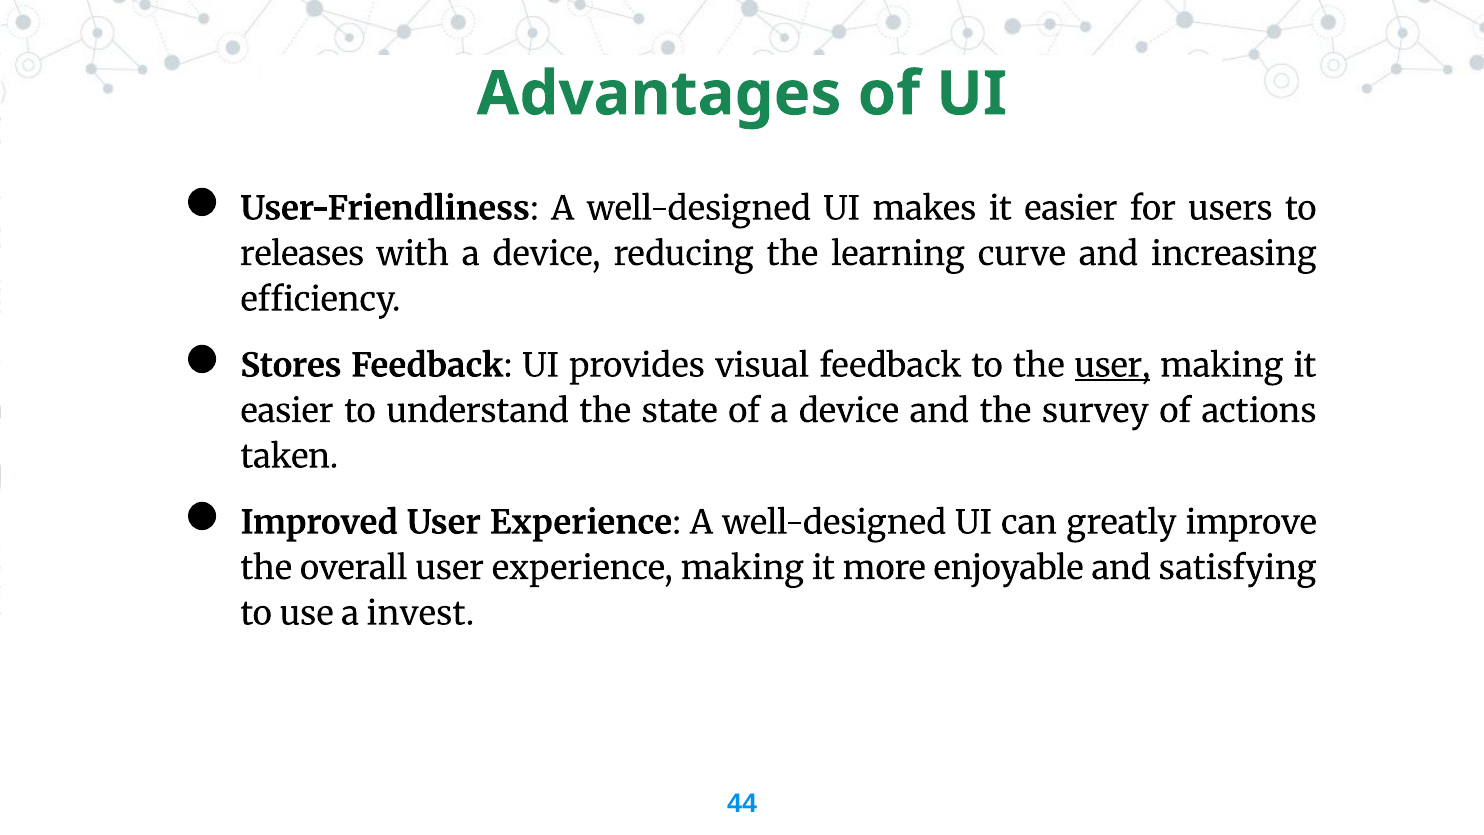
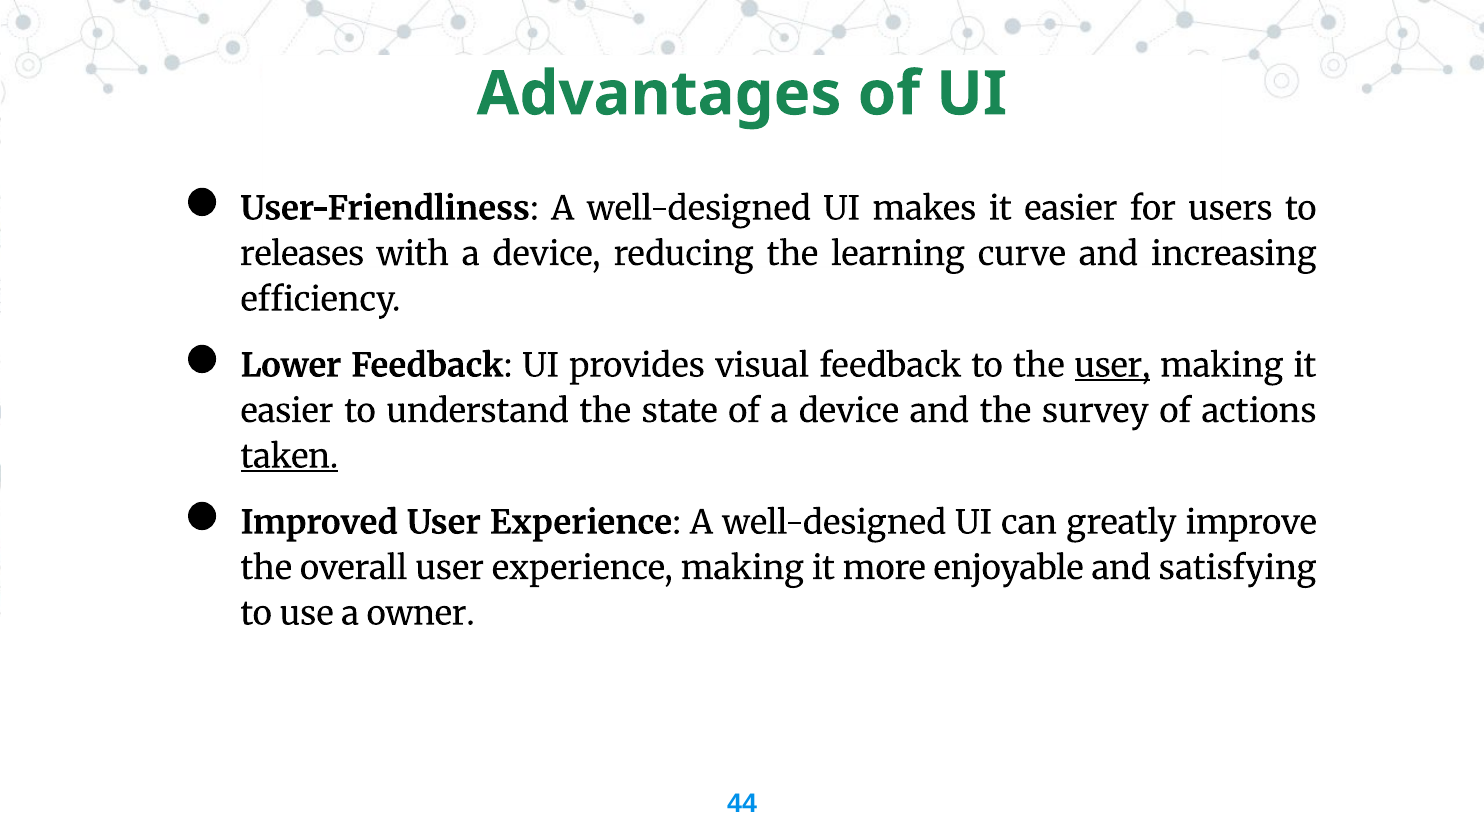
Stores: Stores -> Lower (291, 366)
taken underline: none -> present (289, 457)
invest: invest -> owner (421, 614)
